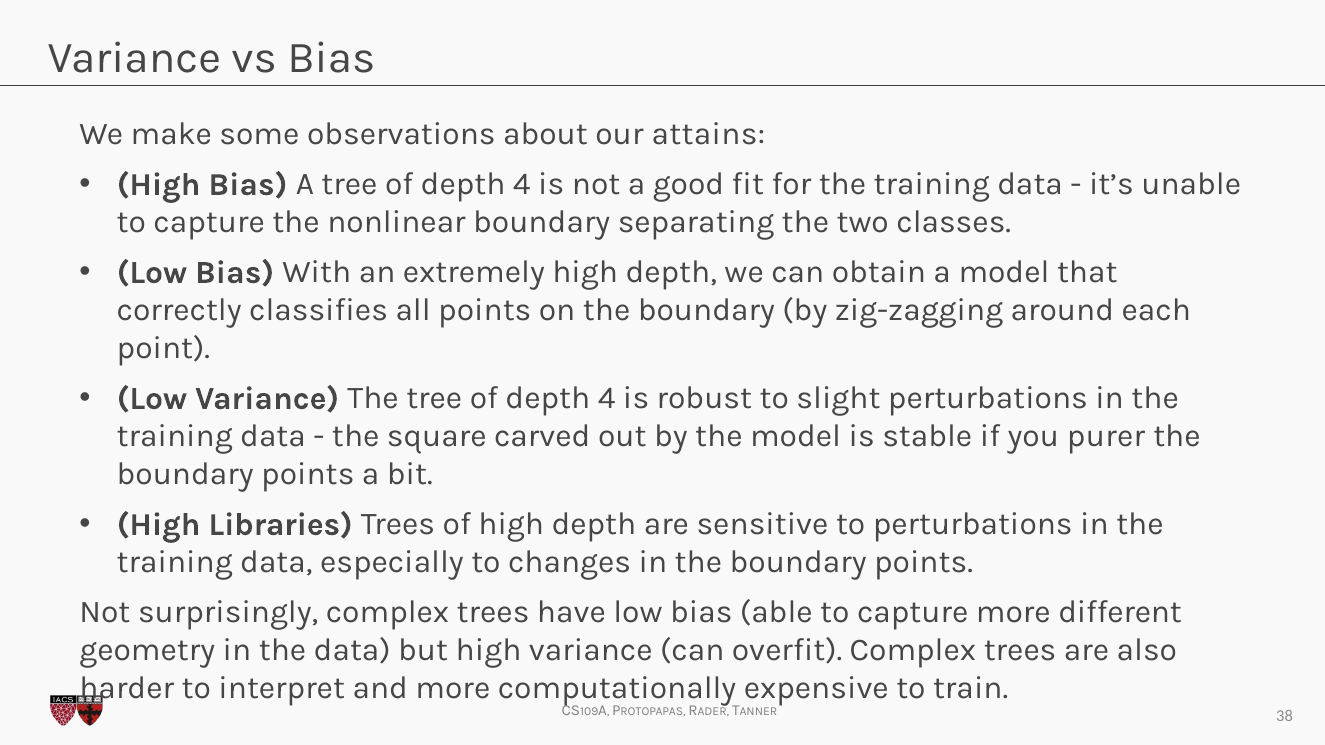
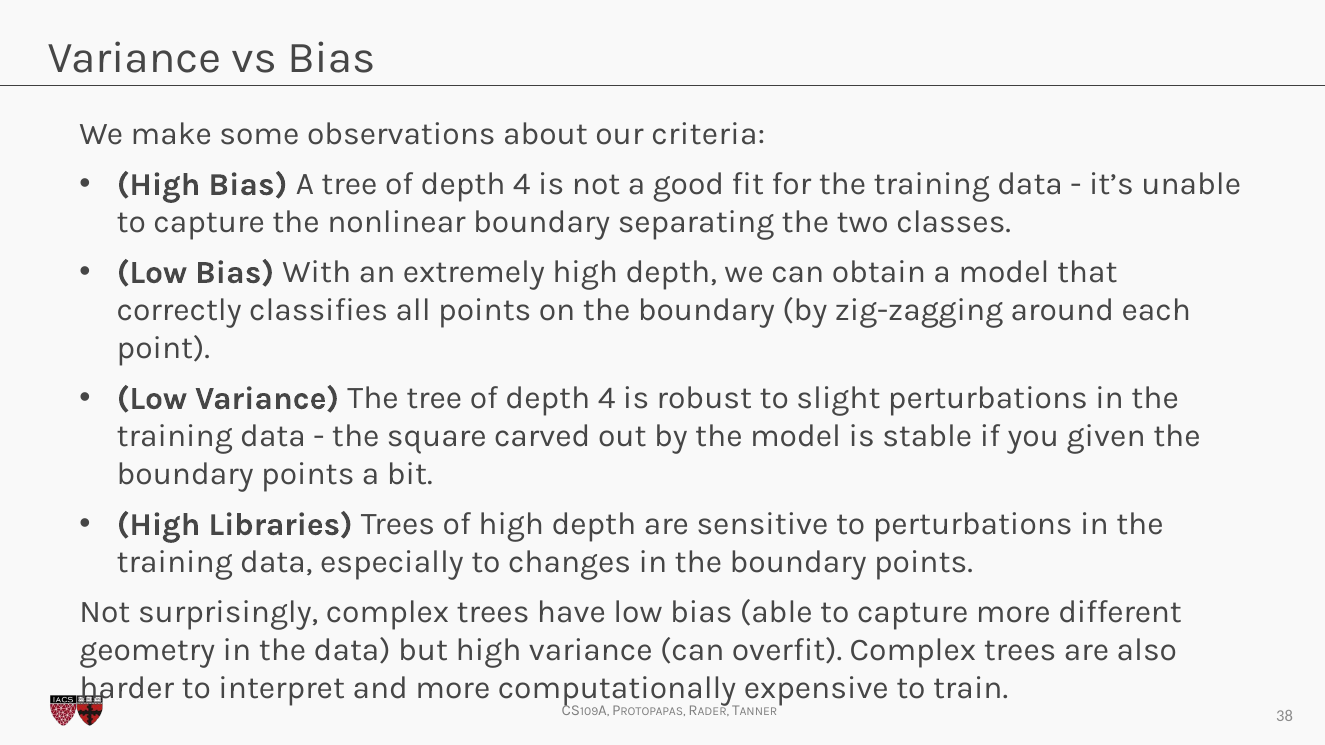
attains: attains -> criteria (708, 135)
purer: purer -> given (1106, 437)
